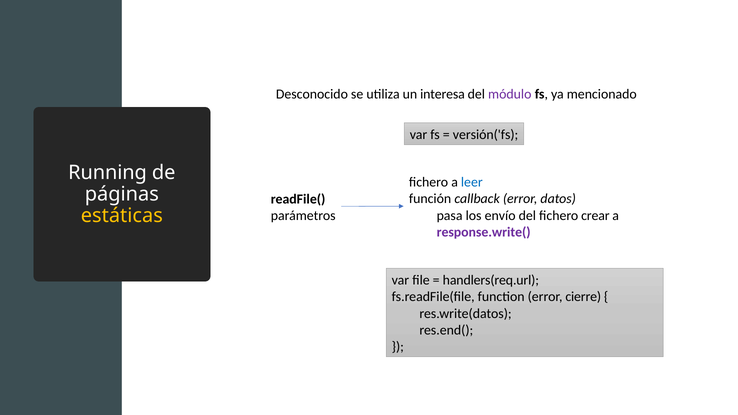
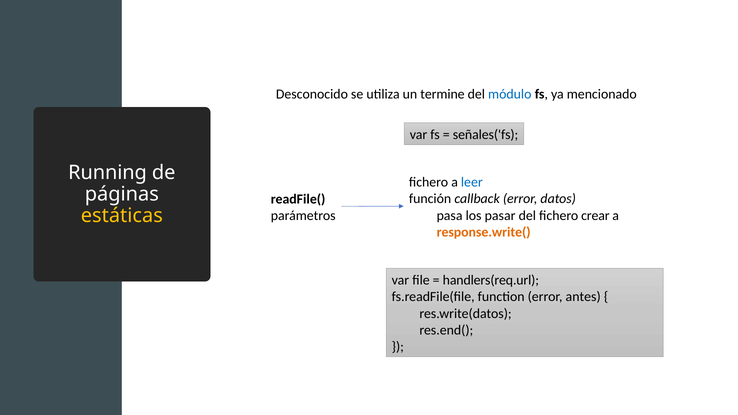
interesa: interesa -> termine (442, 94)
módulo colour: purple -> blue (510, 94)
versión('fs: versión('fs -> señales('fs (486, 135)
envío: envío -> pasar (500, 216)
response.write( colour: purple -> orange (484, 232)
cierre: cierre -> antes (583, 297)
